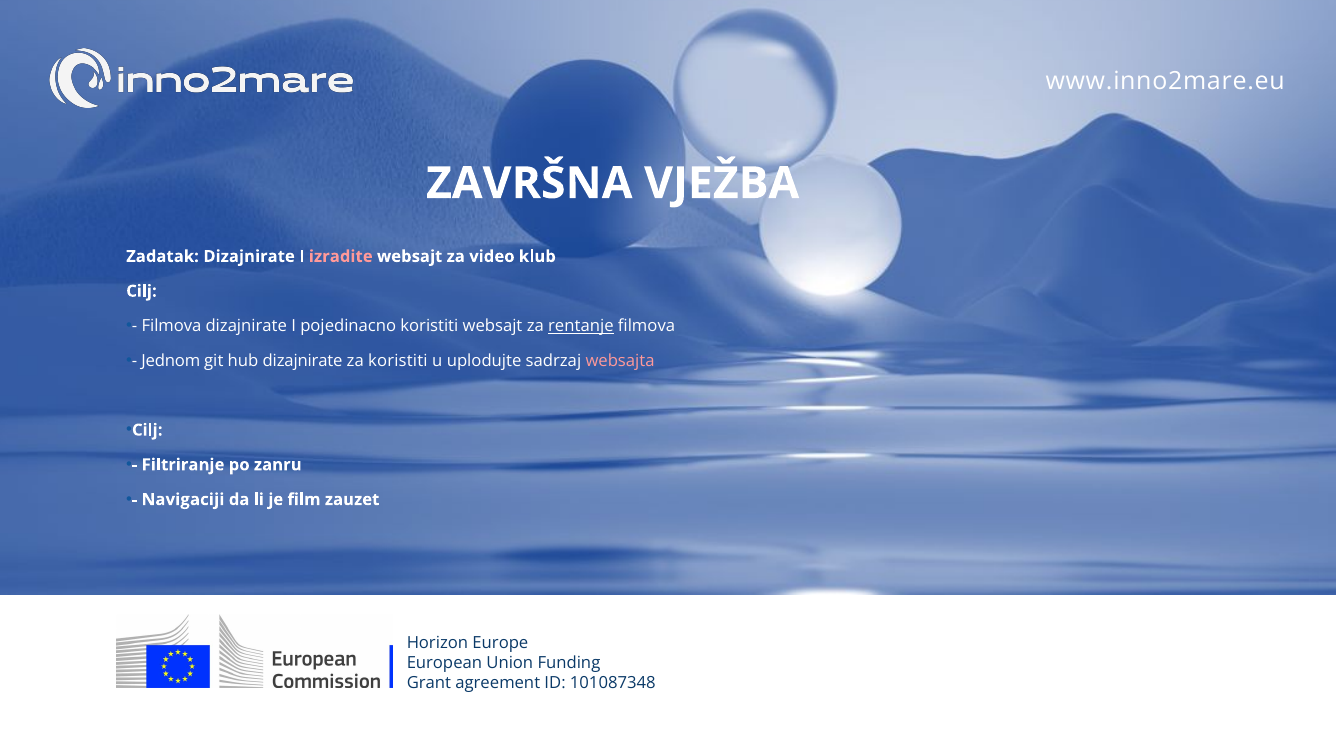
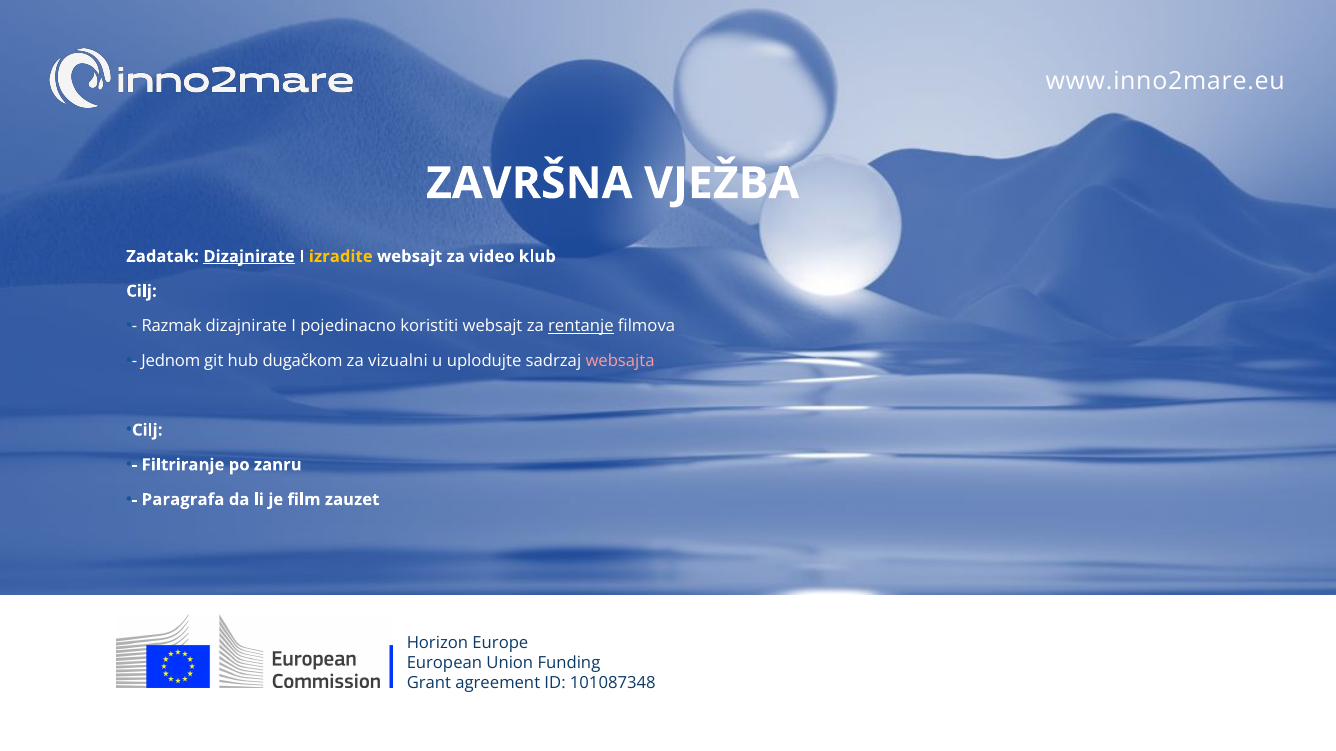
Dizajnirate underline: none -> present (249, 257)
izradite colour: pink -> yellow (341, 257)
Filmova: Filmova -> Razmak (172, 326)
hub dizajnirate: dizajnirate -> dugačkom (303, 361)
za koristiti: koristiti -> vizualni (398, 361)
Navigaciji: Navigaciji -> Paragrafa (183, 500)
